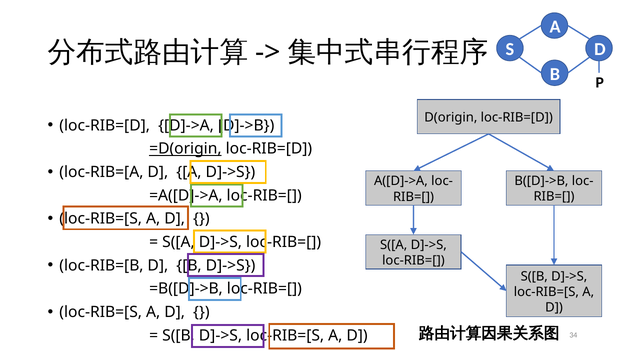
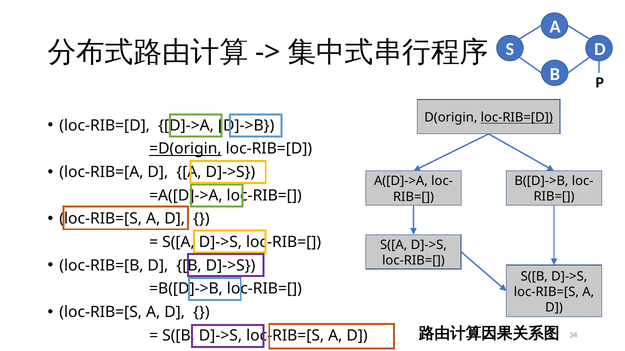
loc-RIB=[D underline: none -> present (517, 118)
